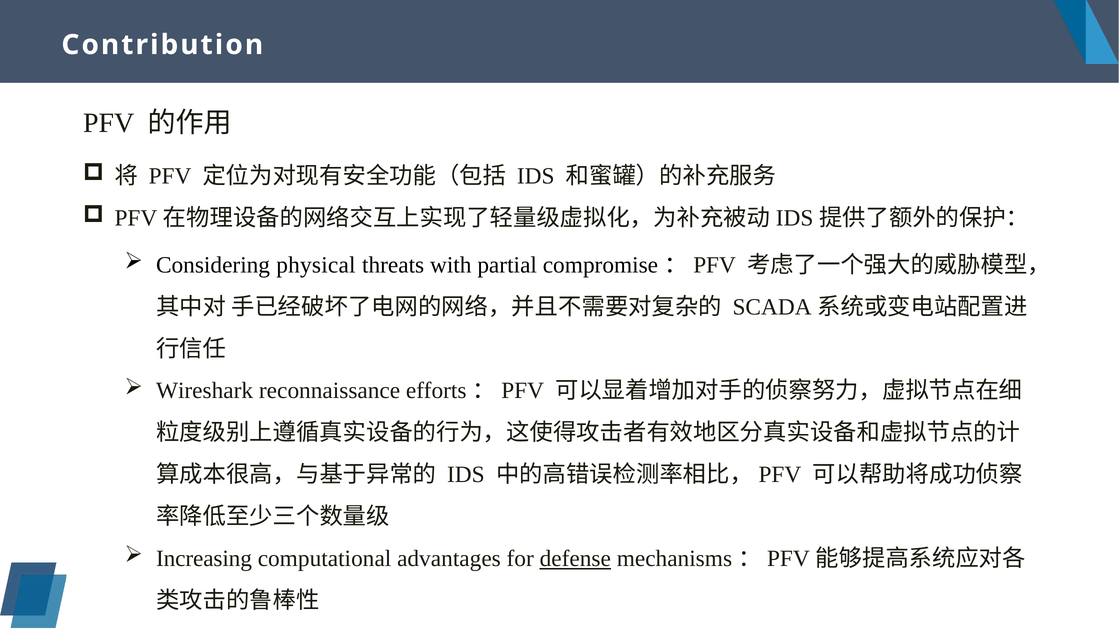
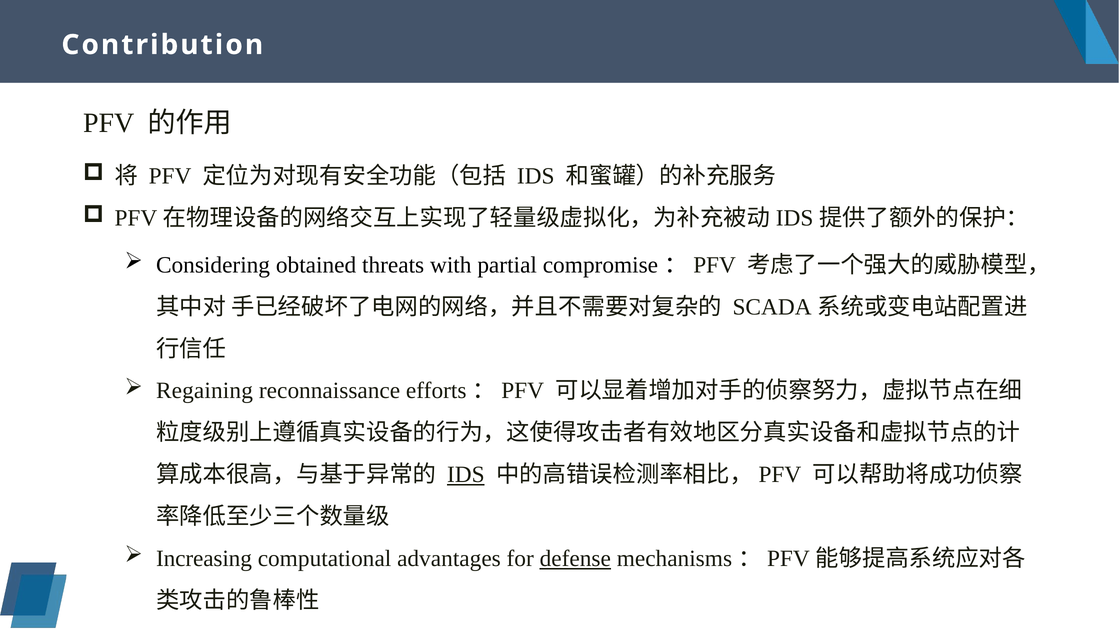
physical: physical -> obtained (316, 265)
Wireshark: Wireshark -> Regaining (204, 391)
IDS underline: none -> present (466, 475)
